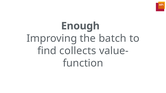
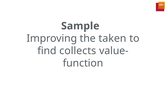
Enough: Enough -> Sample (80, 26)
batch: batch -> taken (113, 39)
